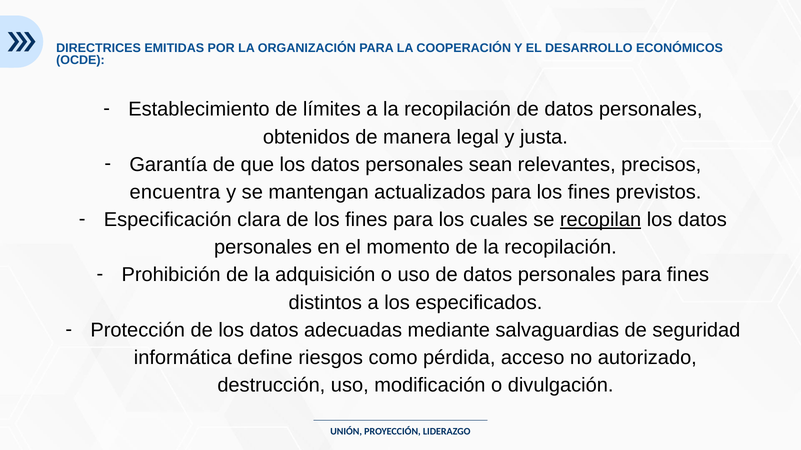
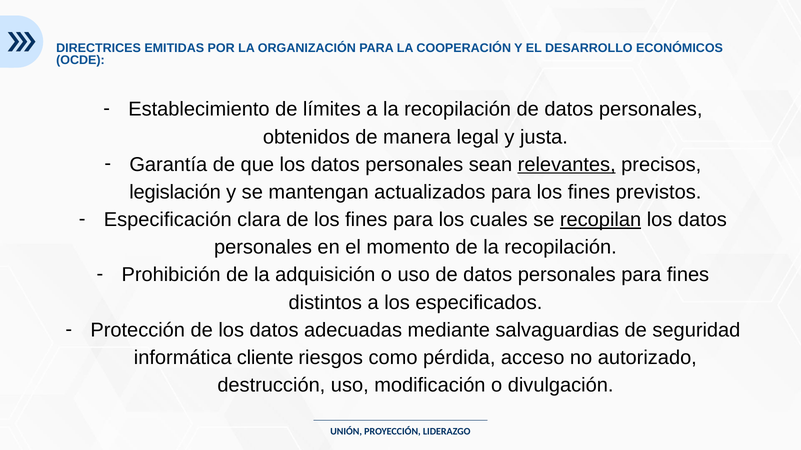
relevantes underline: none -> present (567, 165)
encuentra: encuentra -> legislación (175, 192)
define: define -> cliente (265, 358)
